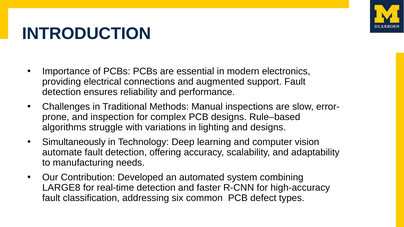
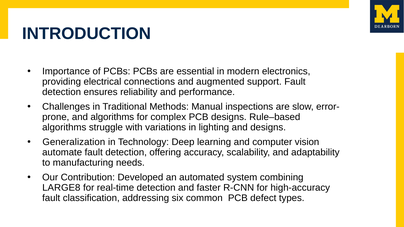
and inspection: inspection -> algorithms (112, 117)
Simultaneously: Simultaneously -> Generalization (74, 142)
